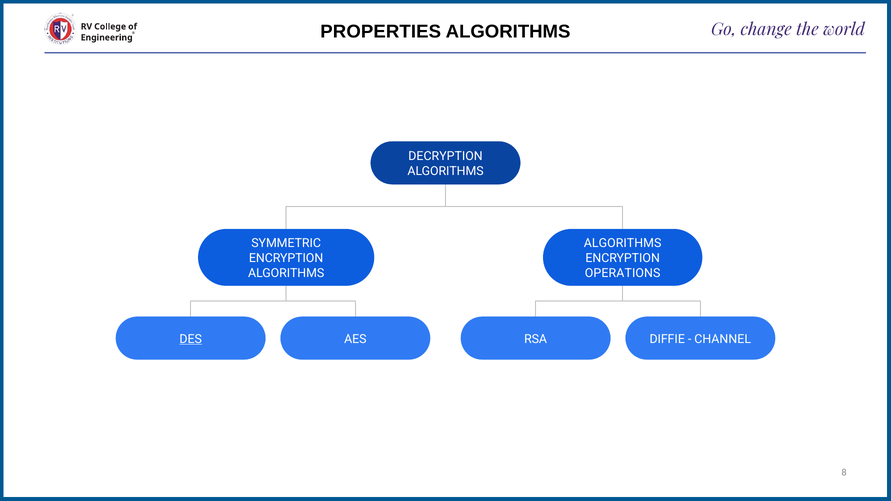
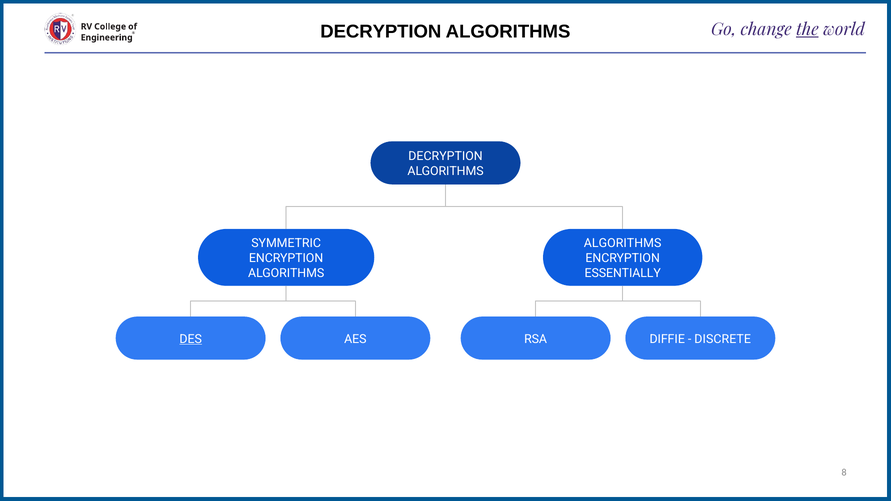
the underline: none -> present (807, 30)
PROPERTIES: PROPERTIES -> DECRYPTION (381, 32)
OPERATIONS: OPERATIONS -> ESSENTIALLY (623, 273)
CHANNEL: CHANNEL -> DISCRETE (723, 339)
